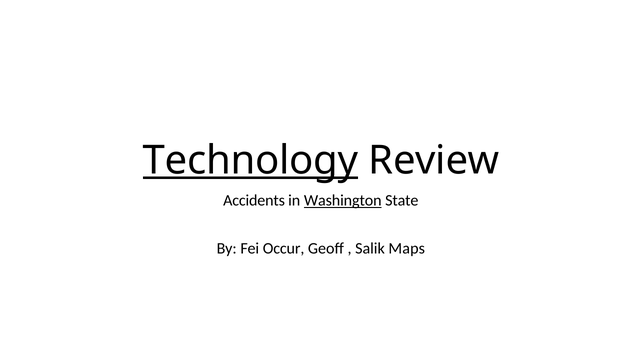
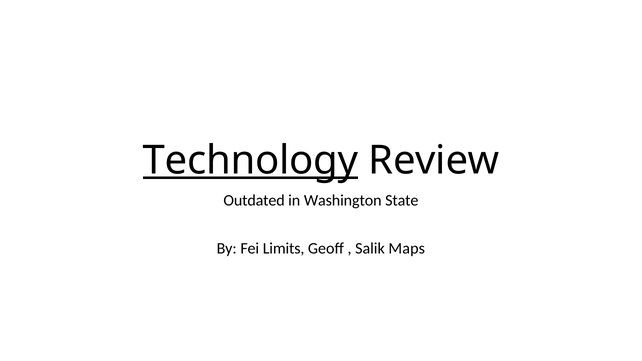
Accidents: Accidents -> Outdated (254, 201)
Washington underline: present -> none (343, 201)
Occur: Occur -> Limits (284, 249)
